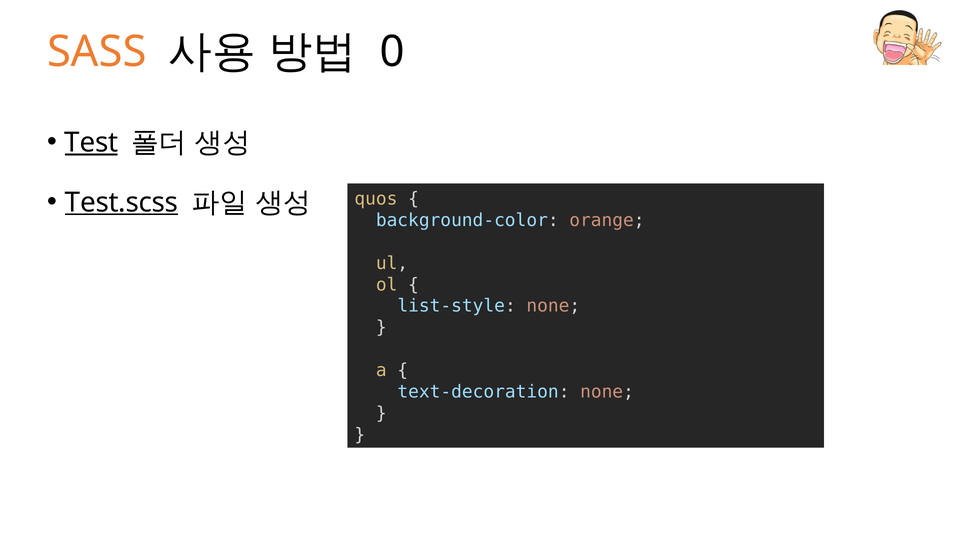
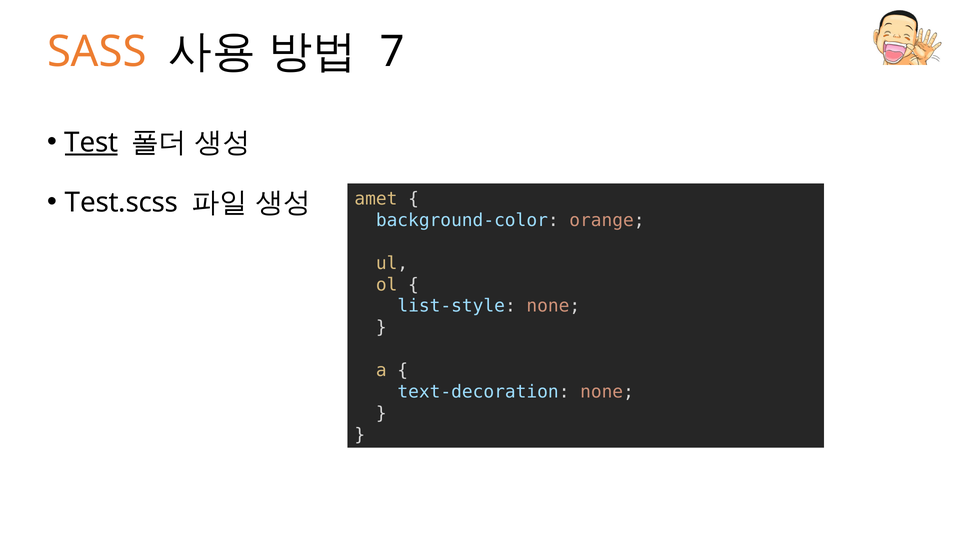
0: 0 -> 7 (392, 52)
Test.scss underline: present -> none (122, 202)
quos: quos -> amet (376, 199)
